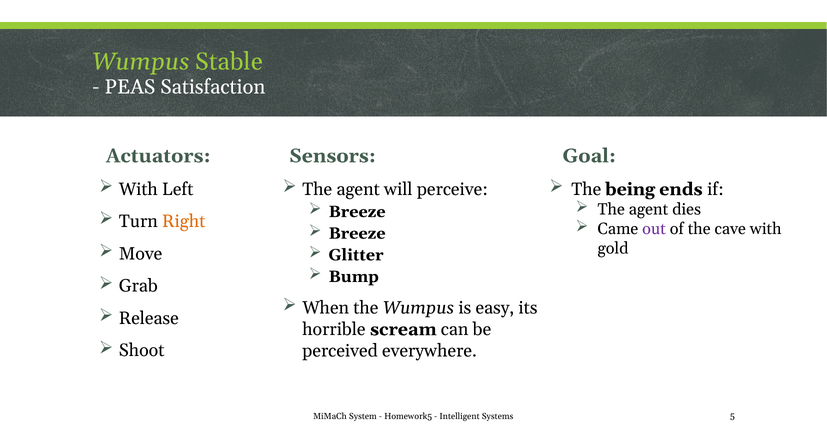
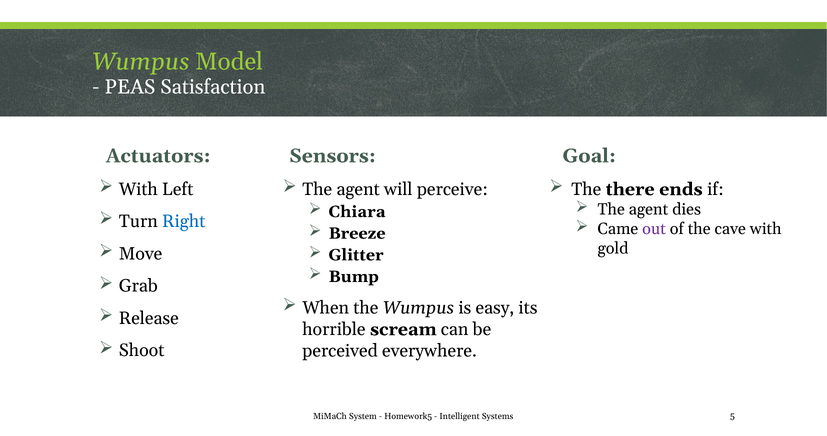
Stable: Stable -> Model (229, 62)
being: being -> there (630, 189)
Breeze: Breeze -> Chiara (357, 212)
Right colour: orange -> blue (184, 222)
